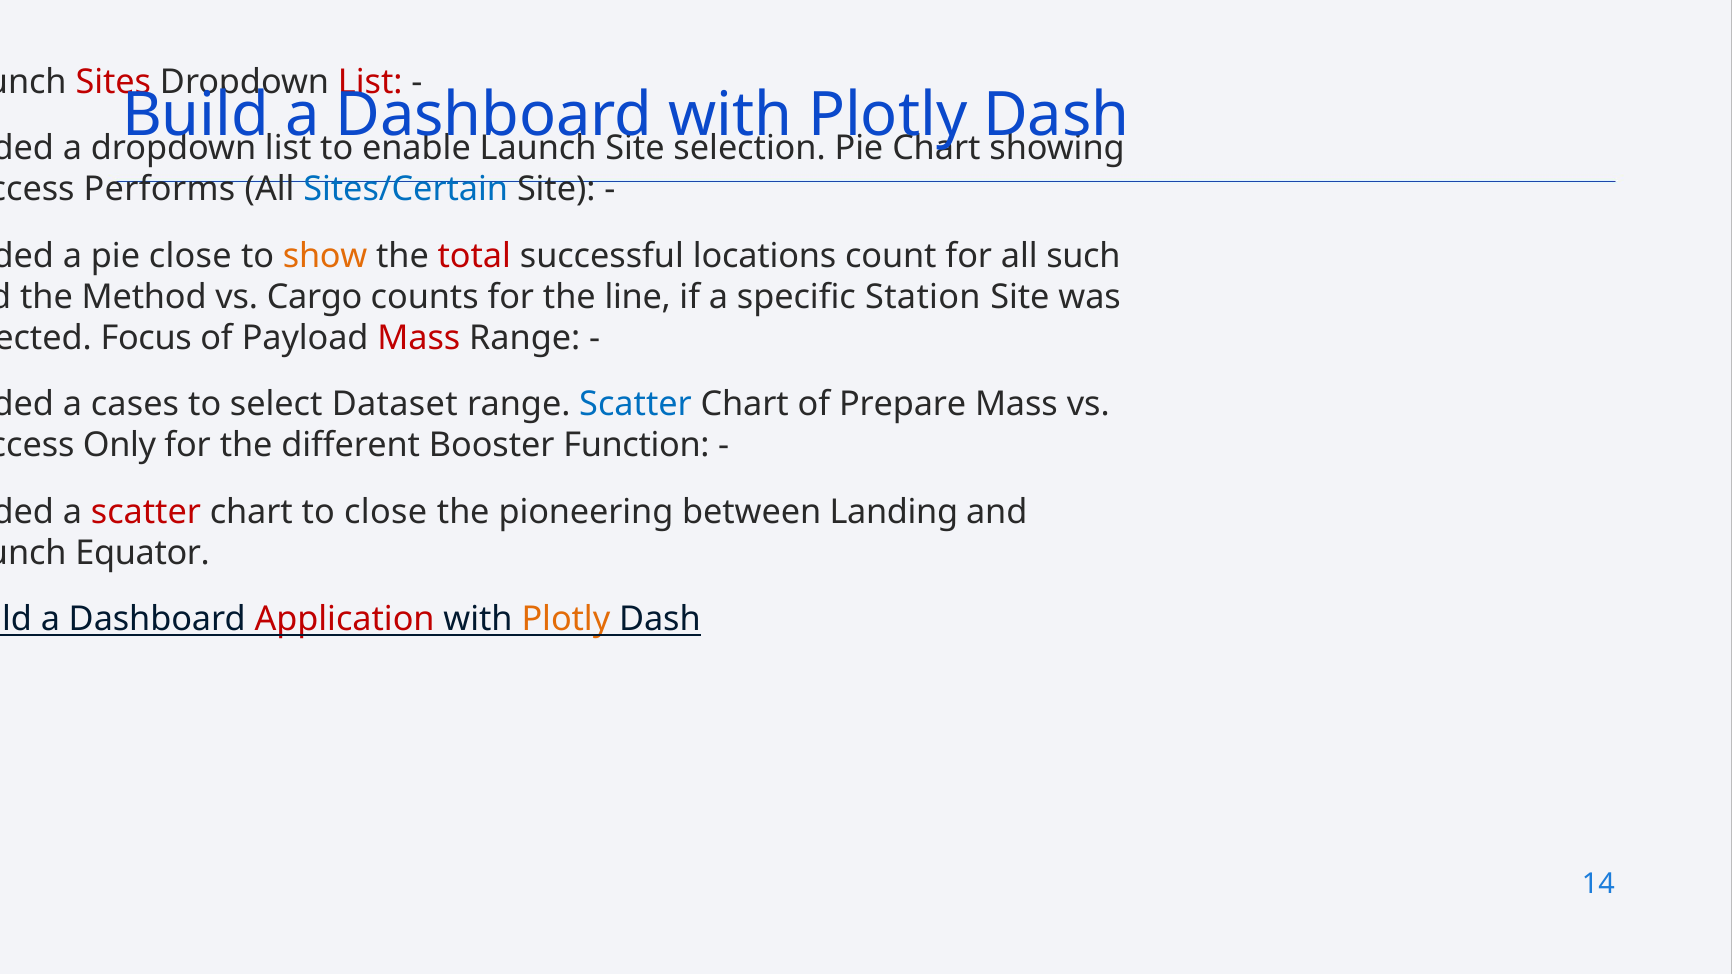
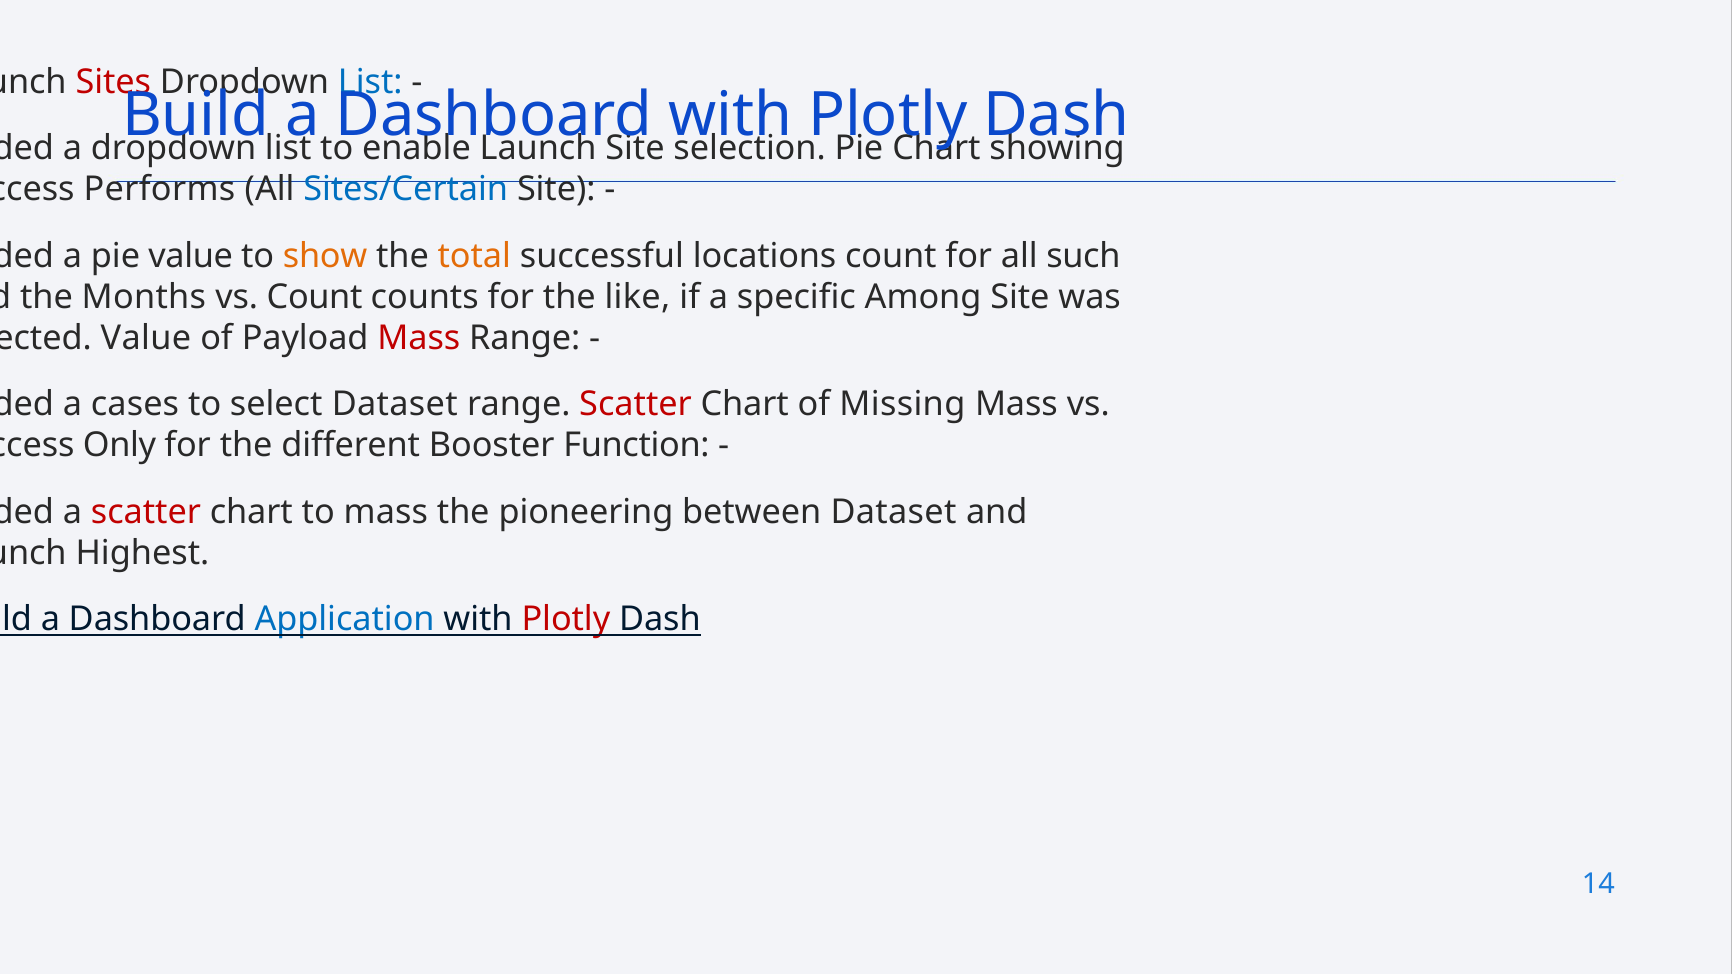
List colour: red -> blue (370, 82)
pie close: close -> value (191, 256)
total colour: red -> orange (474, 256)
Method: Method -> Months (144, 297)
vs Cargo: Cargo -> Count (315, 297)
line: line -> like (637, 297)
Station: Station -> Among (923, 297)
Focus: Focus -> Value (146, 338)
Scatter colour: blue -> red (636, 405)
Prepare: Prepare -> Missing (902, 405)
to close: close -> mass (386, 512)
between Landing: Landing -> Dataset (894, 512)
Equator: Equator -> Highest (142, 553)
Application colour: red -> blue (345, 620)
Plotly colour: orange -> red (566, 620)
